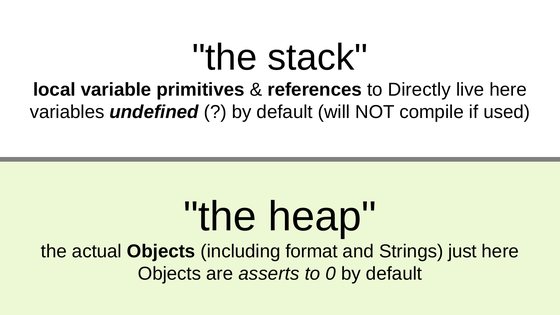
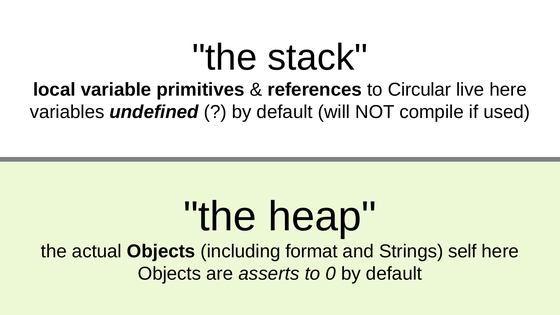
Directly: Directly -> Circular (419, 90)
just: just -> self (463, 251)
